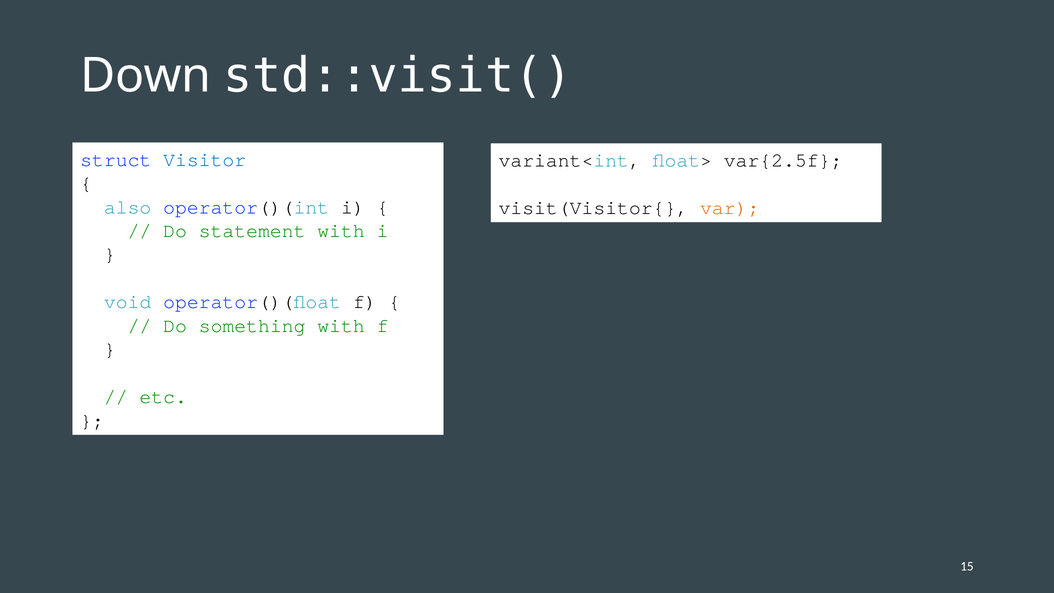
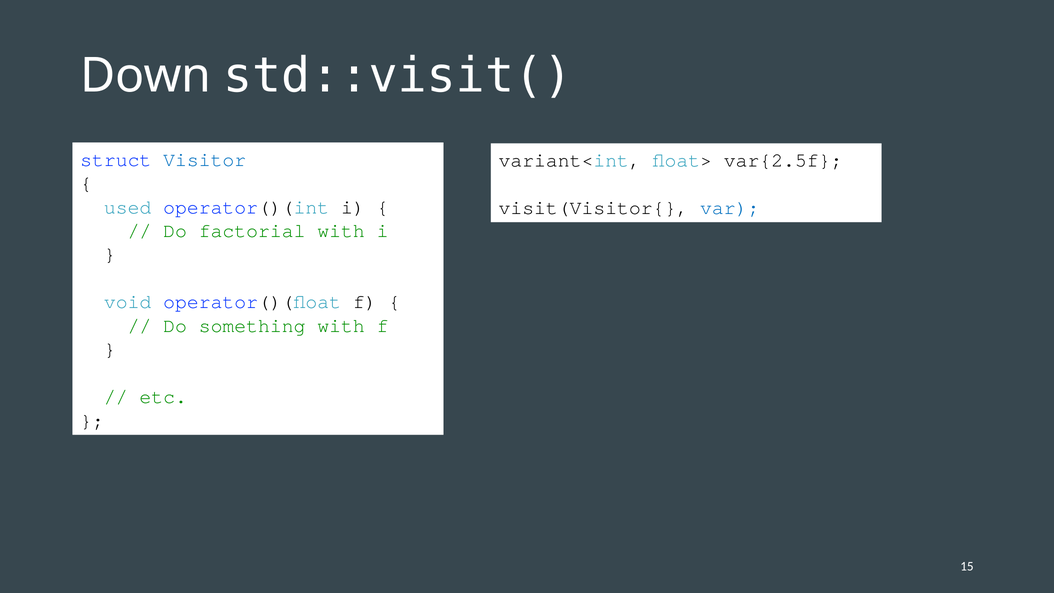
also: also -> used (128, 207)
var colour: orange -> blue (730, 208)
statement: statement -> factorial (252, 231)
